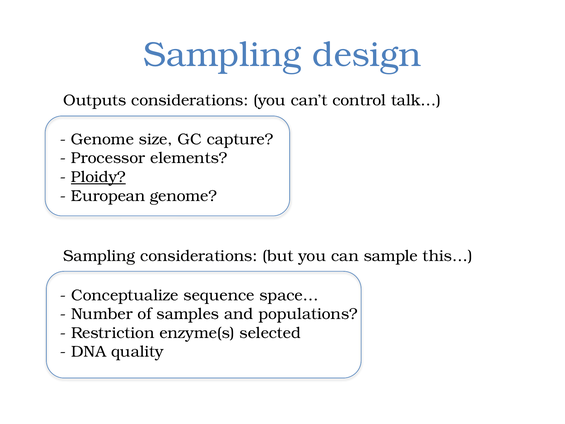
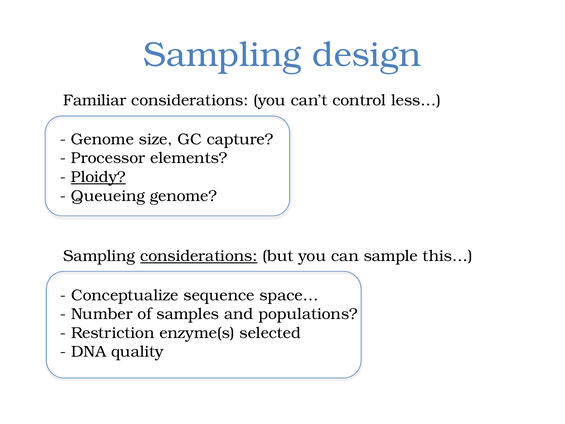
Outputs: Outputs -> Familiar (95, 100)
talk…: talk… -> less… (416, 100)
European: European -> Queueing (108, 196)
considerations underline: none -> present (199, 256)
